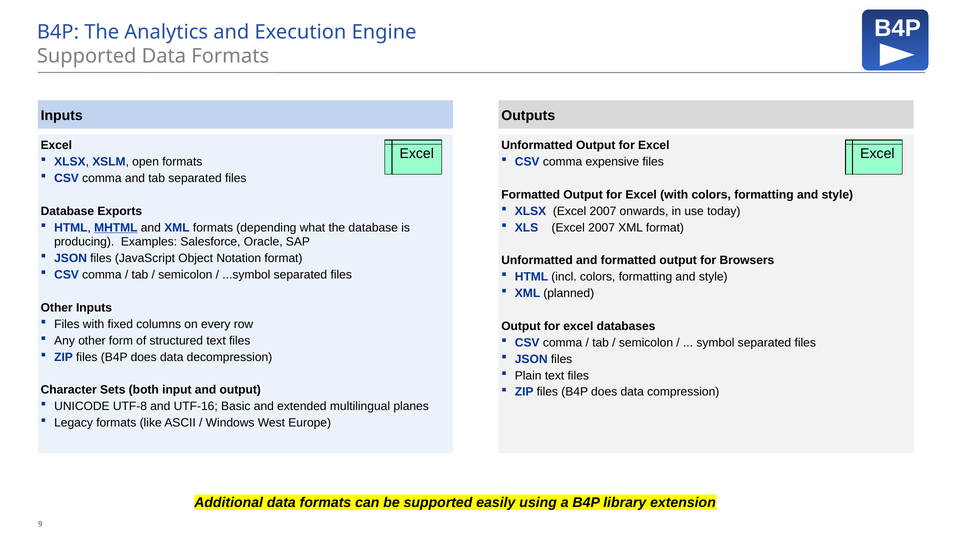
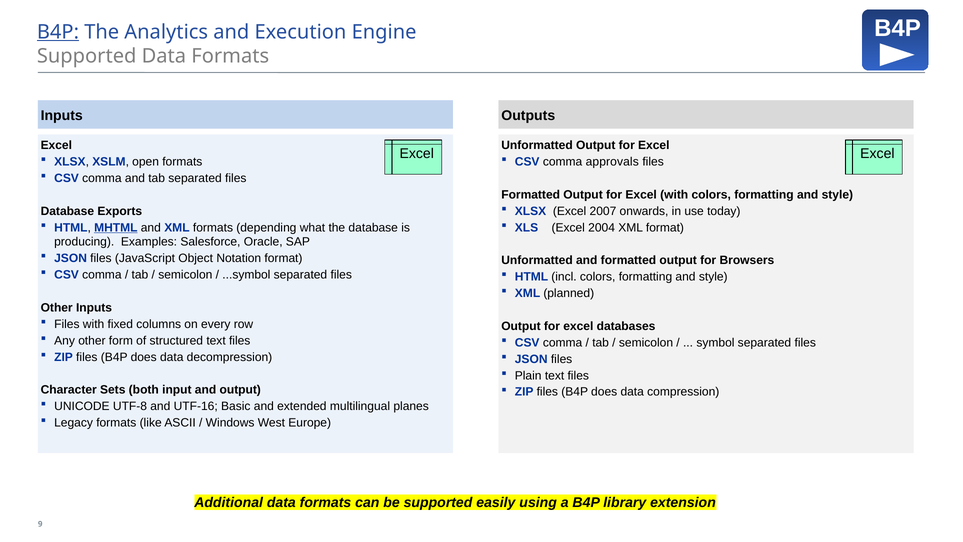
B4P underline: none -> present (58, 32)
expensive: expensive -> approvals (612, 162)
XLS Excel 2007: 2007 -> 2004 (602, 227)
